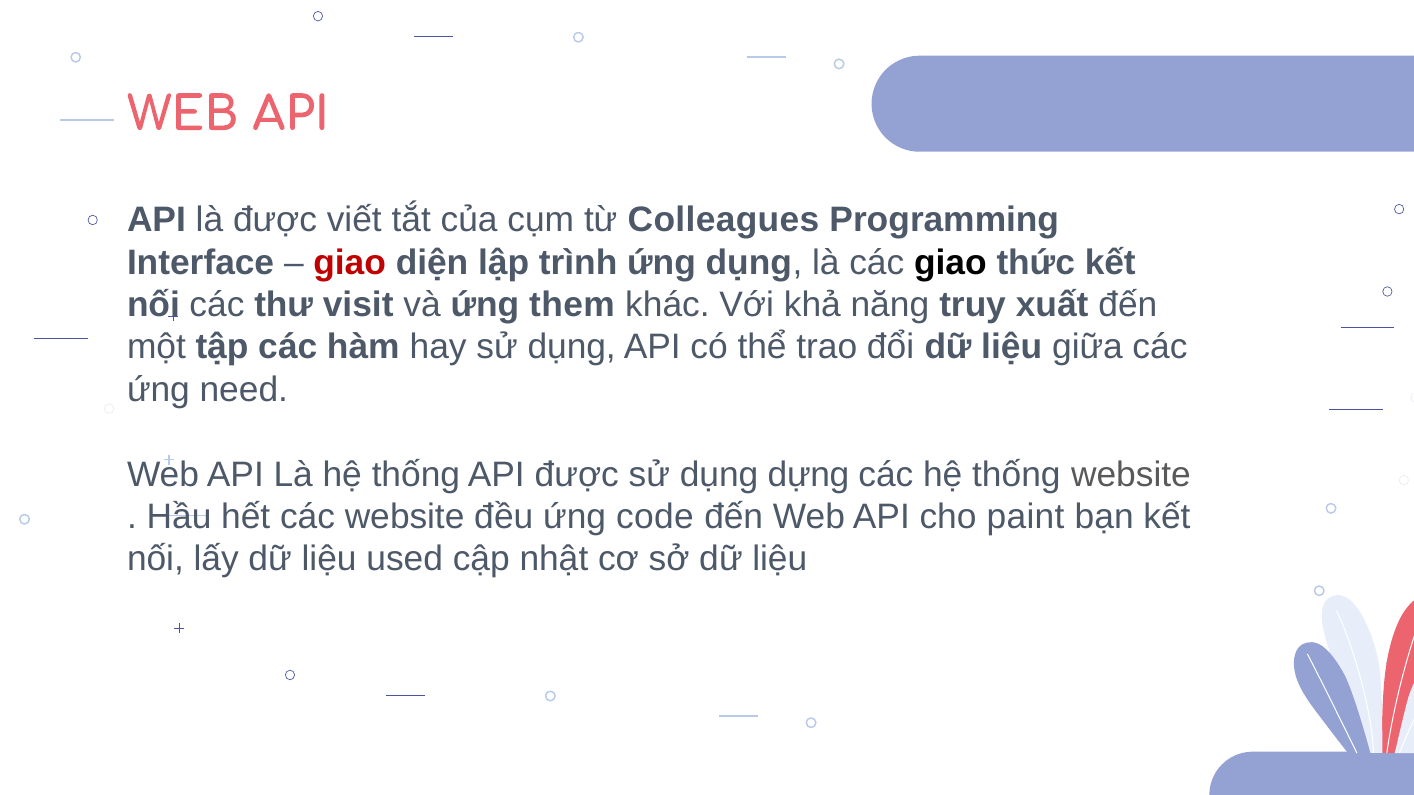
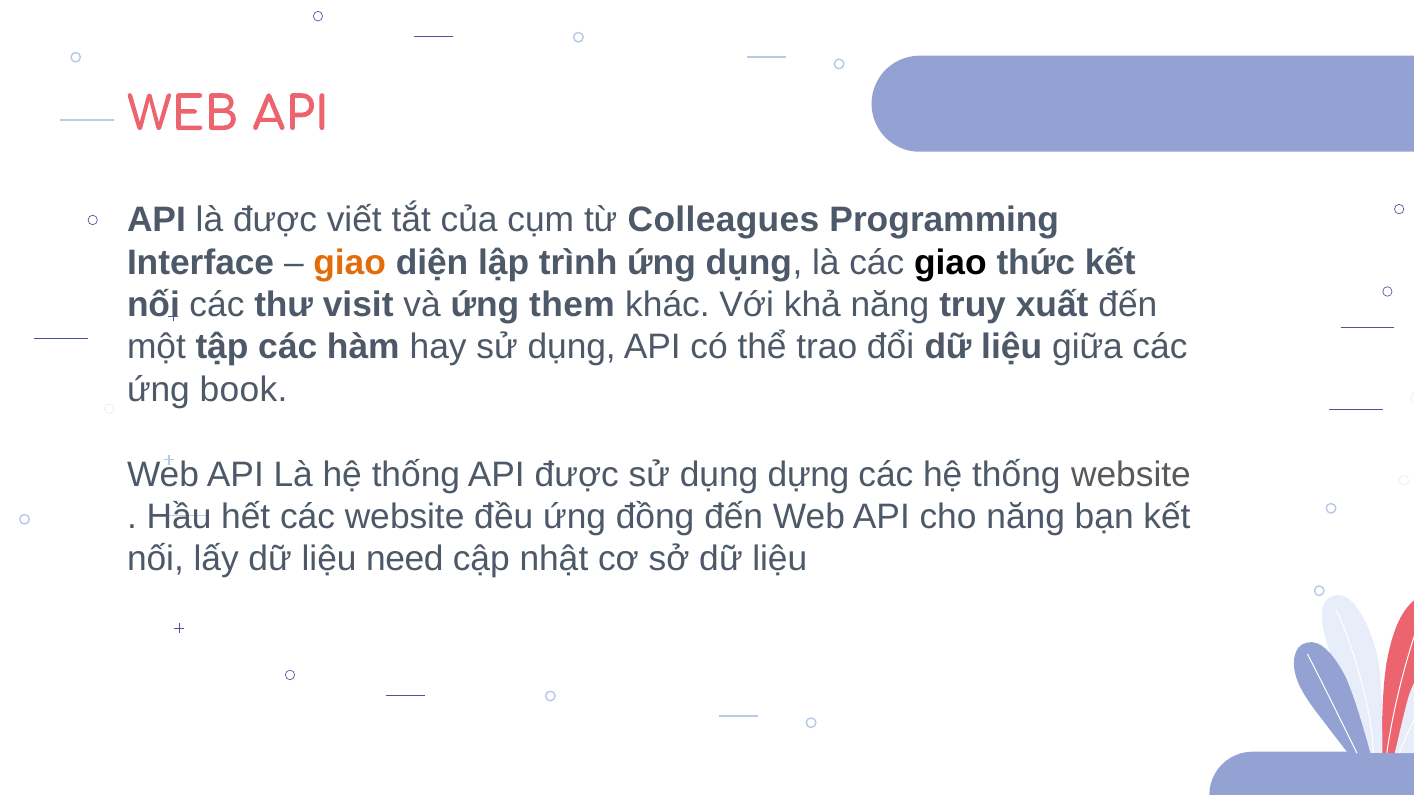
giao colour: red -> orange (350, 263)
need: need -> book (244, 390)
code: code -> đồng (655, 517)
cho paint: paint -> năng (1026, 517)
used: used -> need (405, 560)
